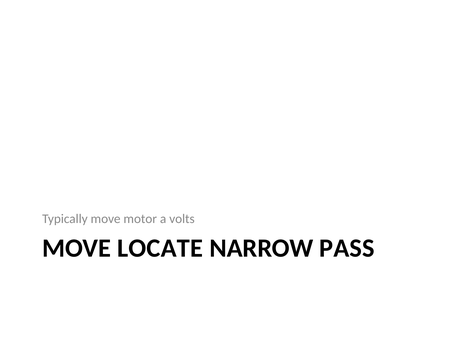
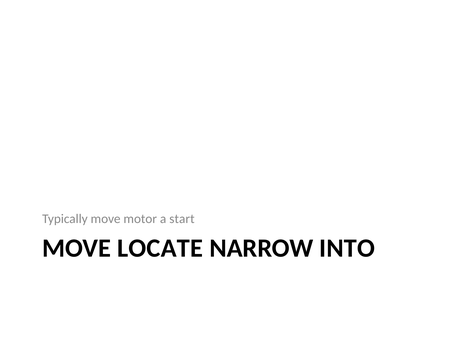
volts: volts -> start (182, 219)
PASS: PASS -> INTO (347, 248)
